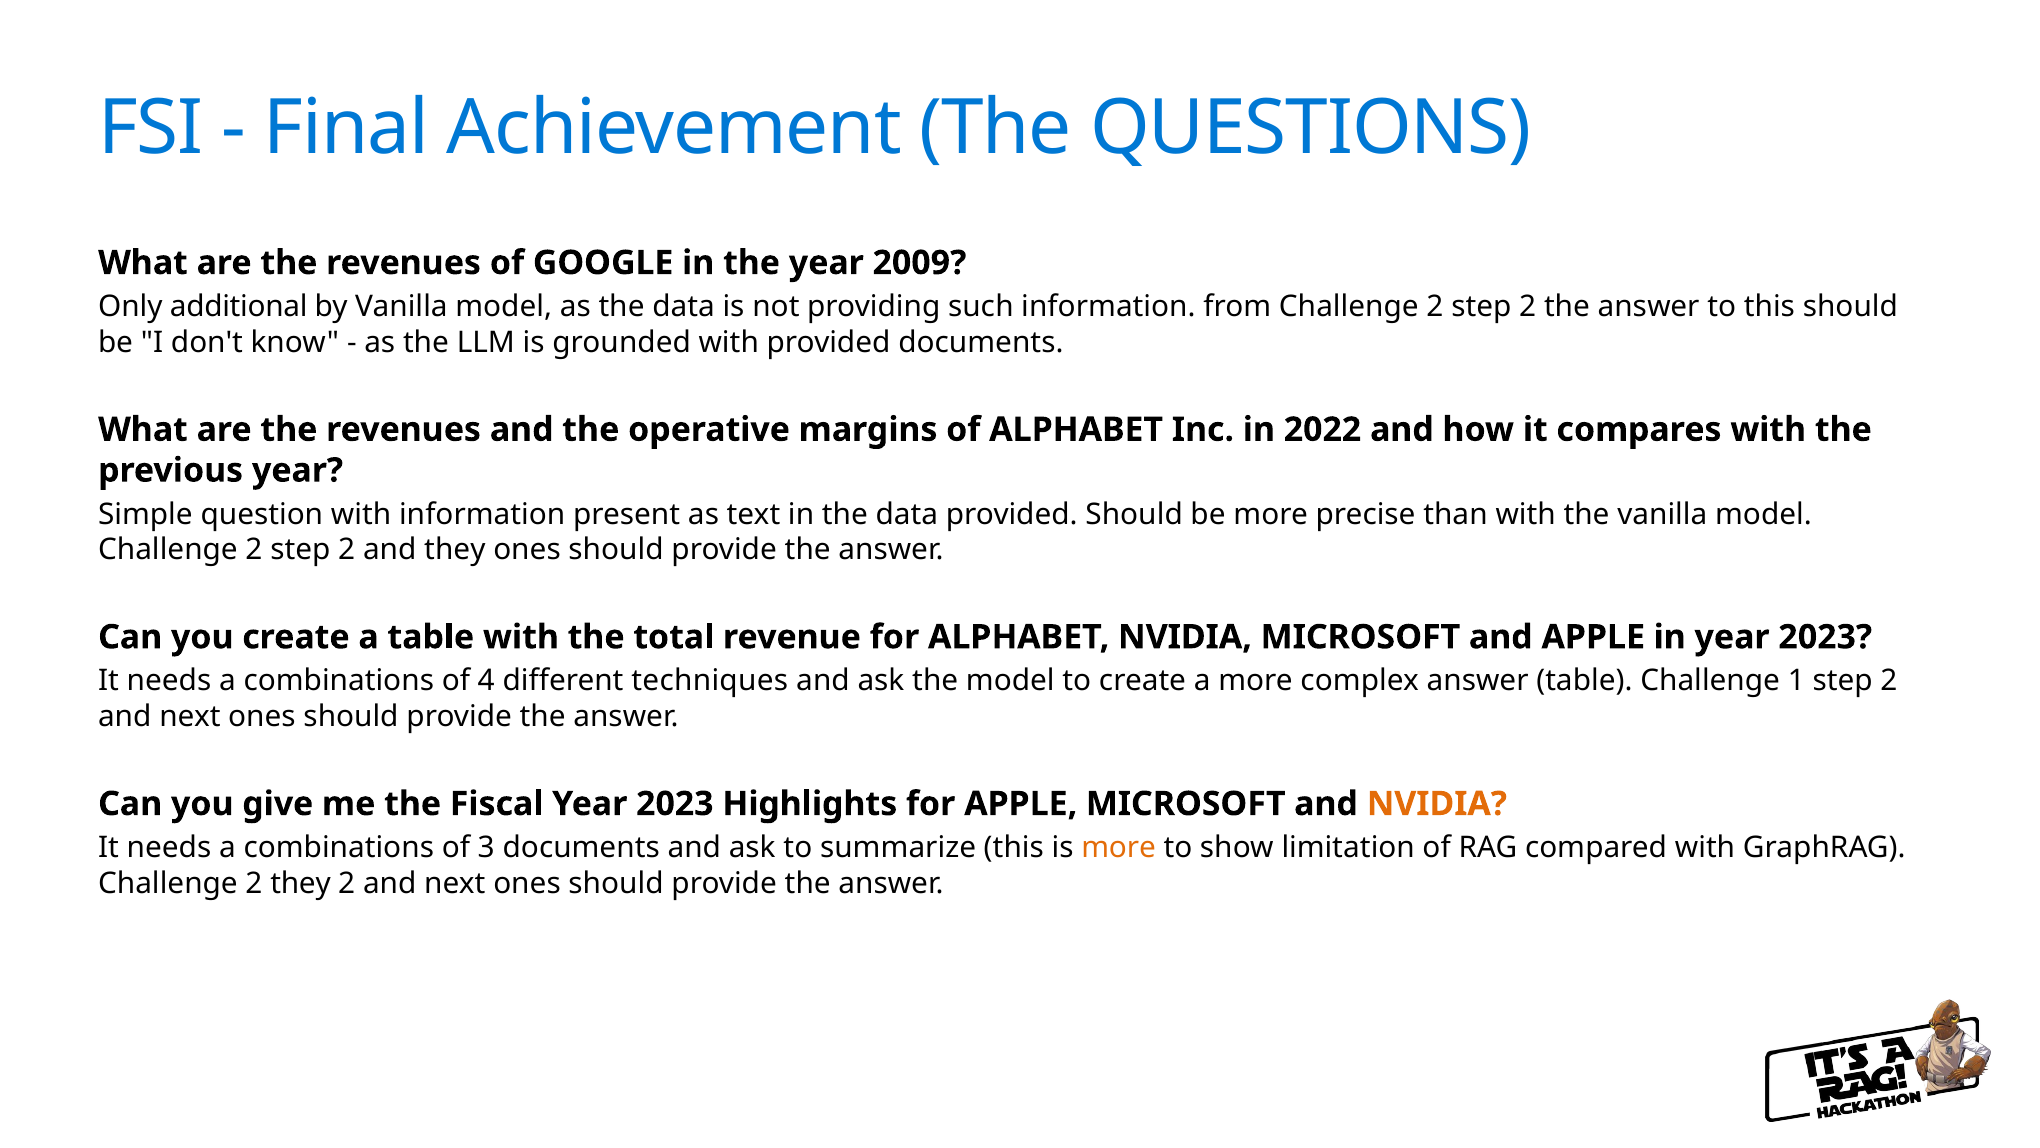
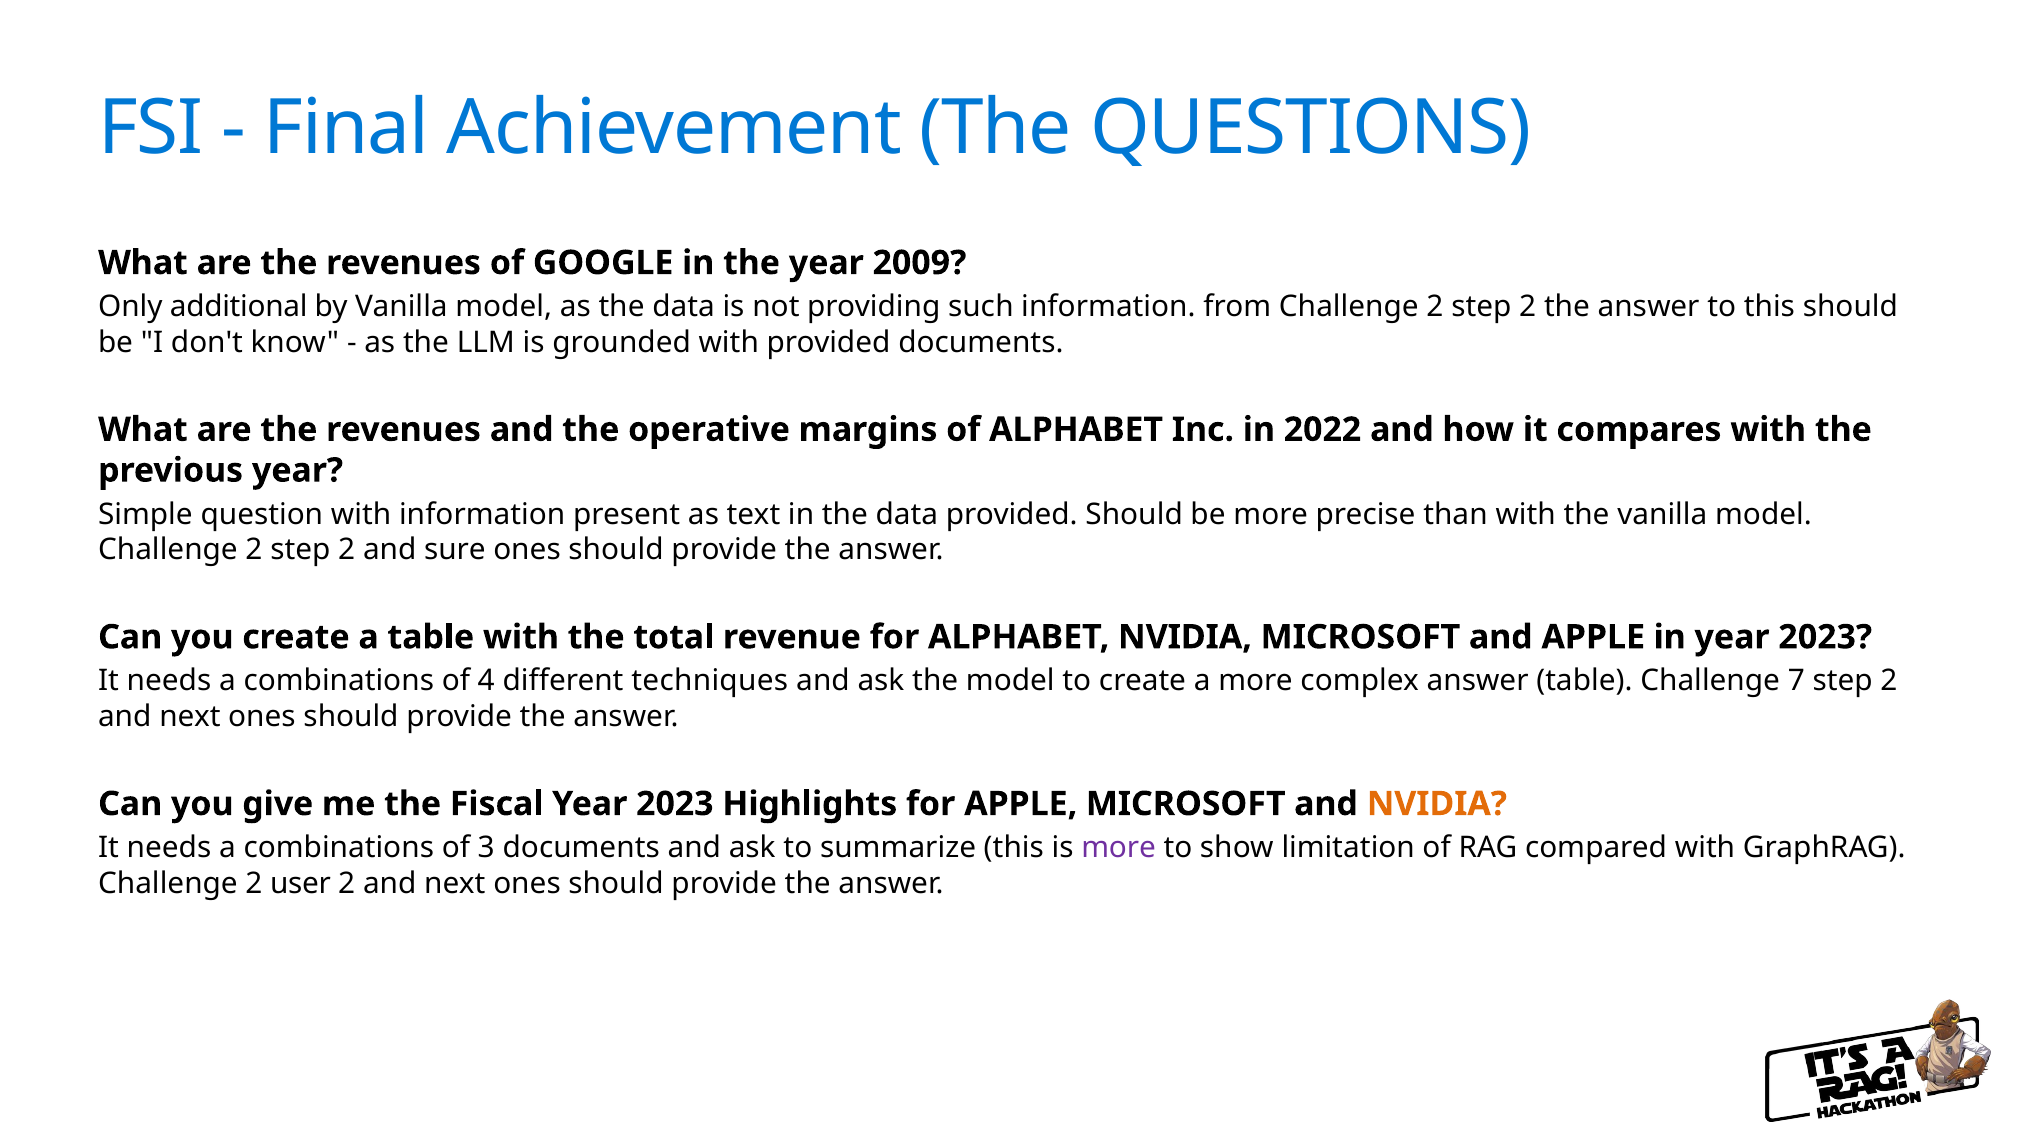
and they: they -> sure (455, 550)
1: 1 -> 7 (1796, 681)
more colour: orange -> purple (1119, 847)
2 they: they -> user (301, 883)
